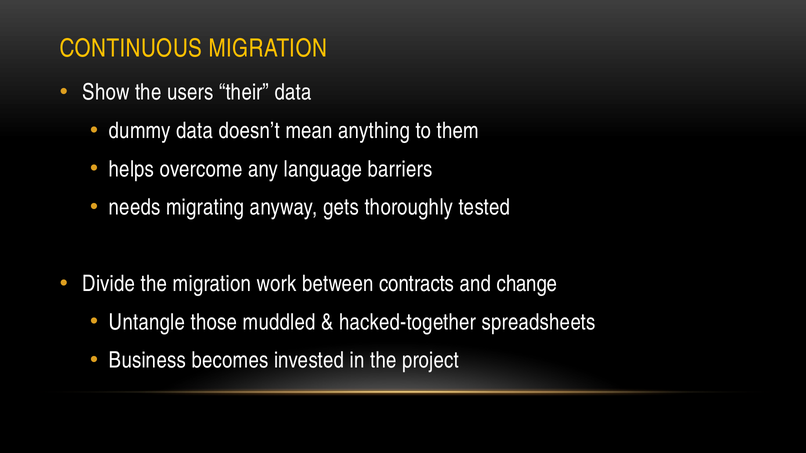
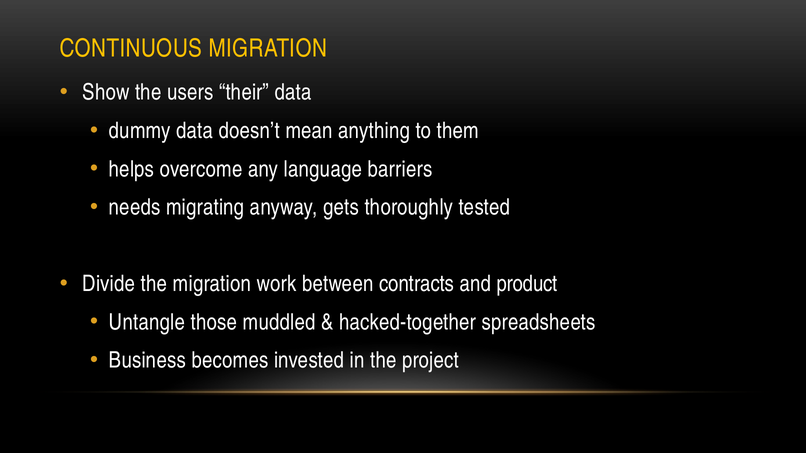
change: change -> product (527, 284)
